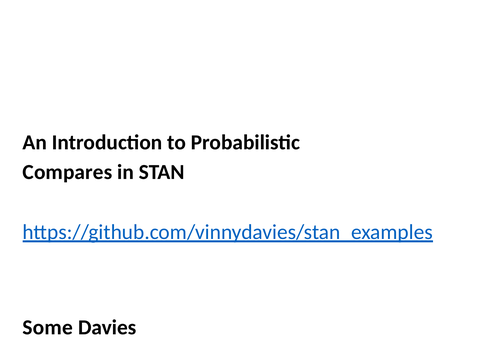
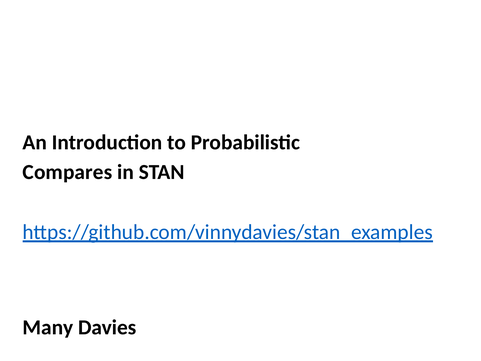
Some: Some -> Many (48, 327)
